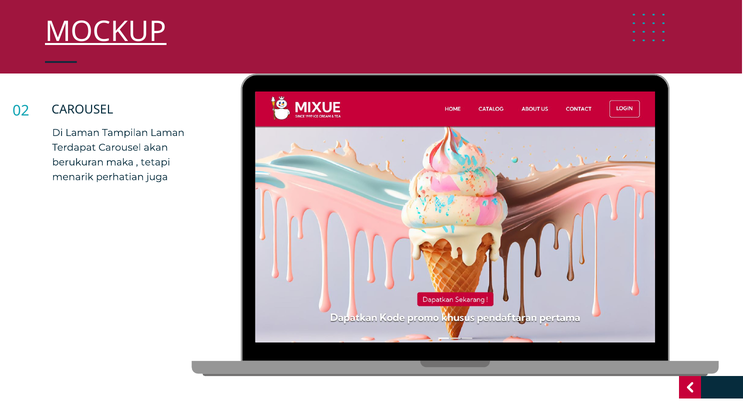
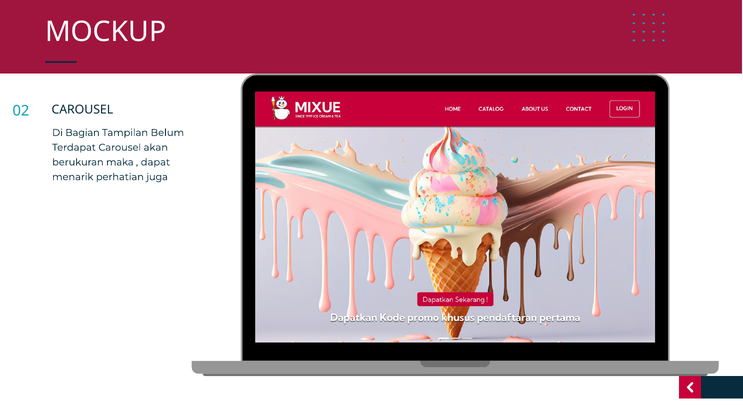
MOCKUP underline: present -> none (106, 32)
Di Laman: Laman -> Bagian (83, 133)
Tampilan Laman: Laman -> Belum (167, 133)
tetapi: tetapi -> dapat (155, 162)
